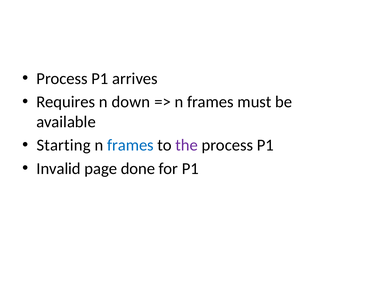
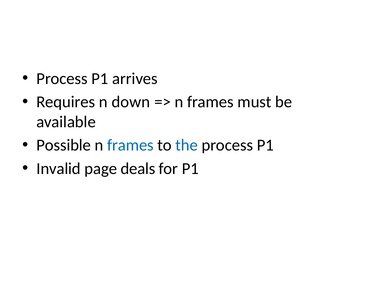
Starting: Starting -> Possible (64, 145)
the colour: purple -> blue (187, 145)
done: done -> deals (138, 168)
